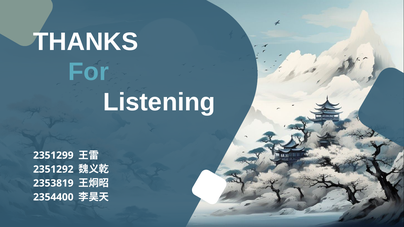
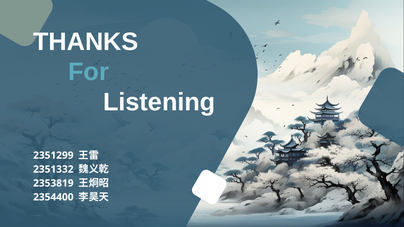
2351292: 2351292 -> 2351332 (53, 169)
